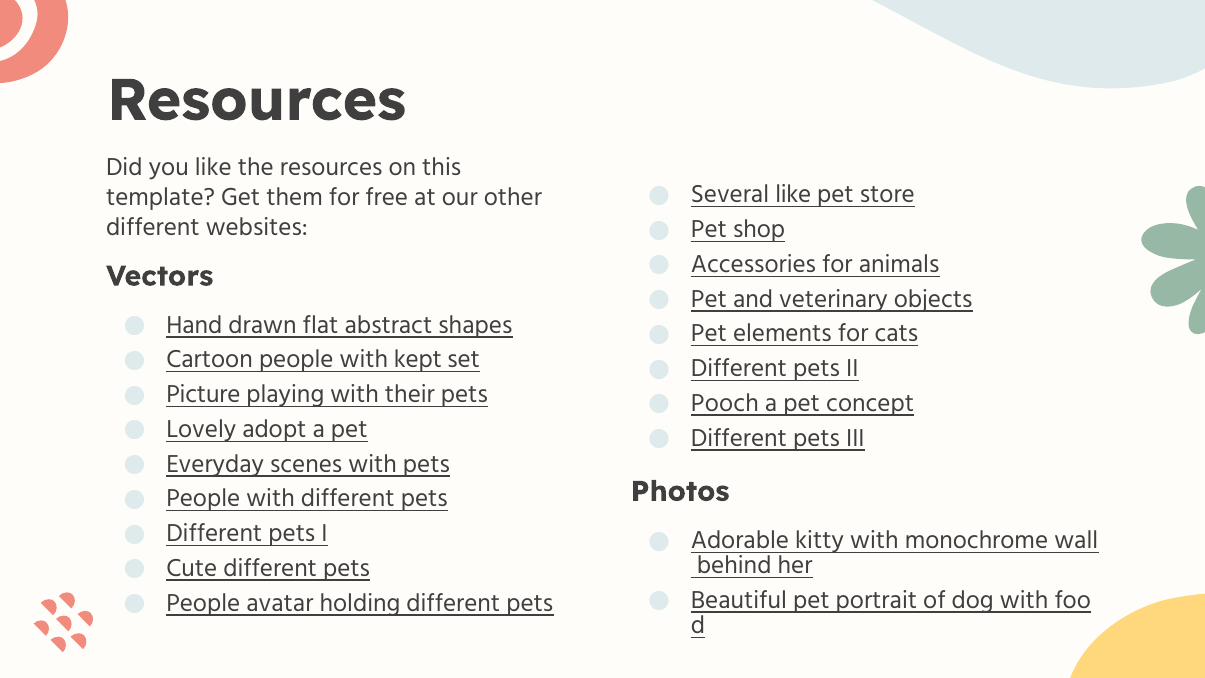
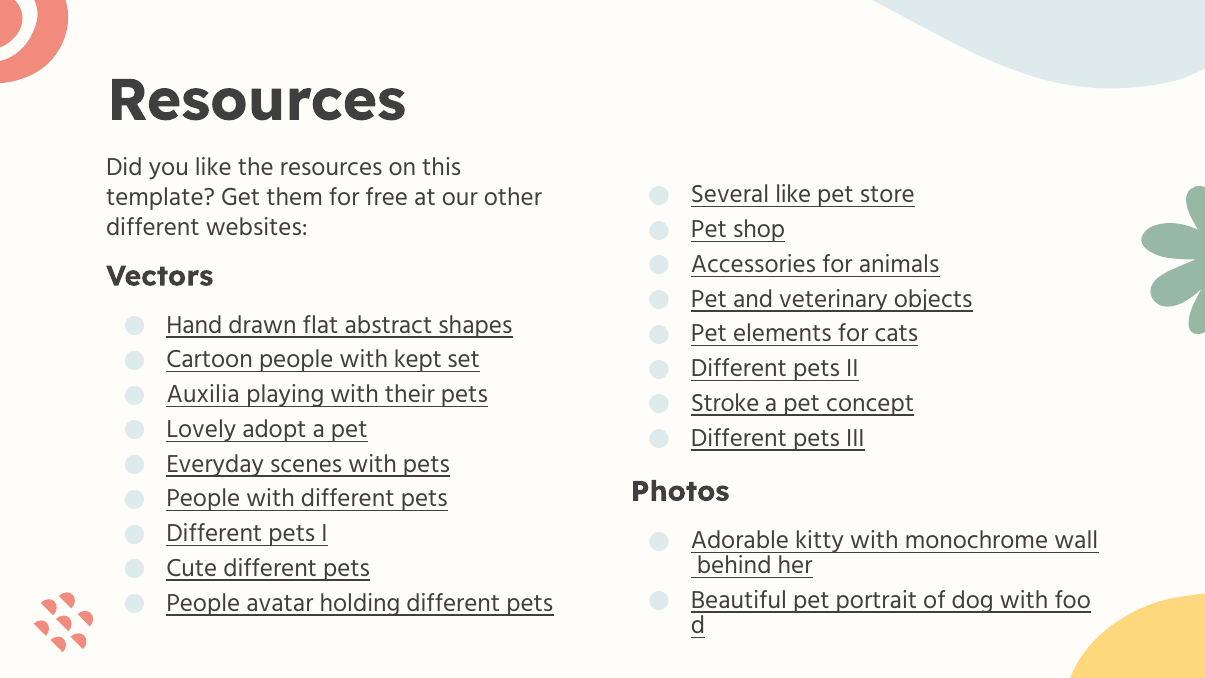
Picture: Picture -> Auxilia (203, 394)
Pooch: Pooch -> Stroke (725, 403)
